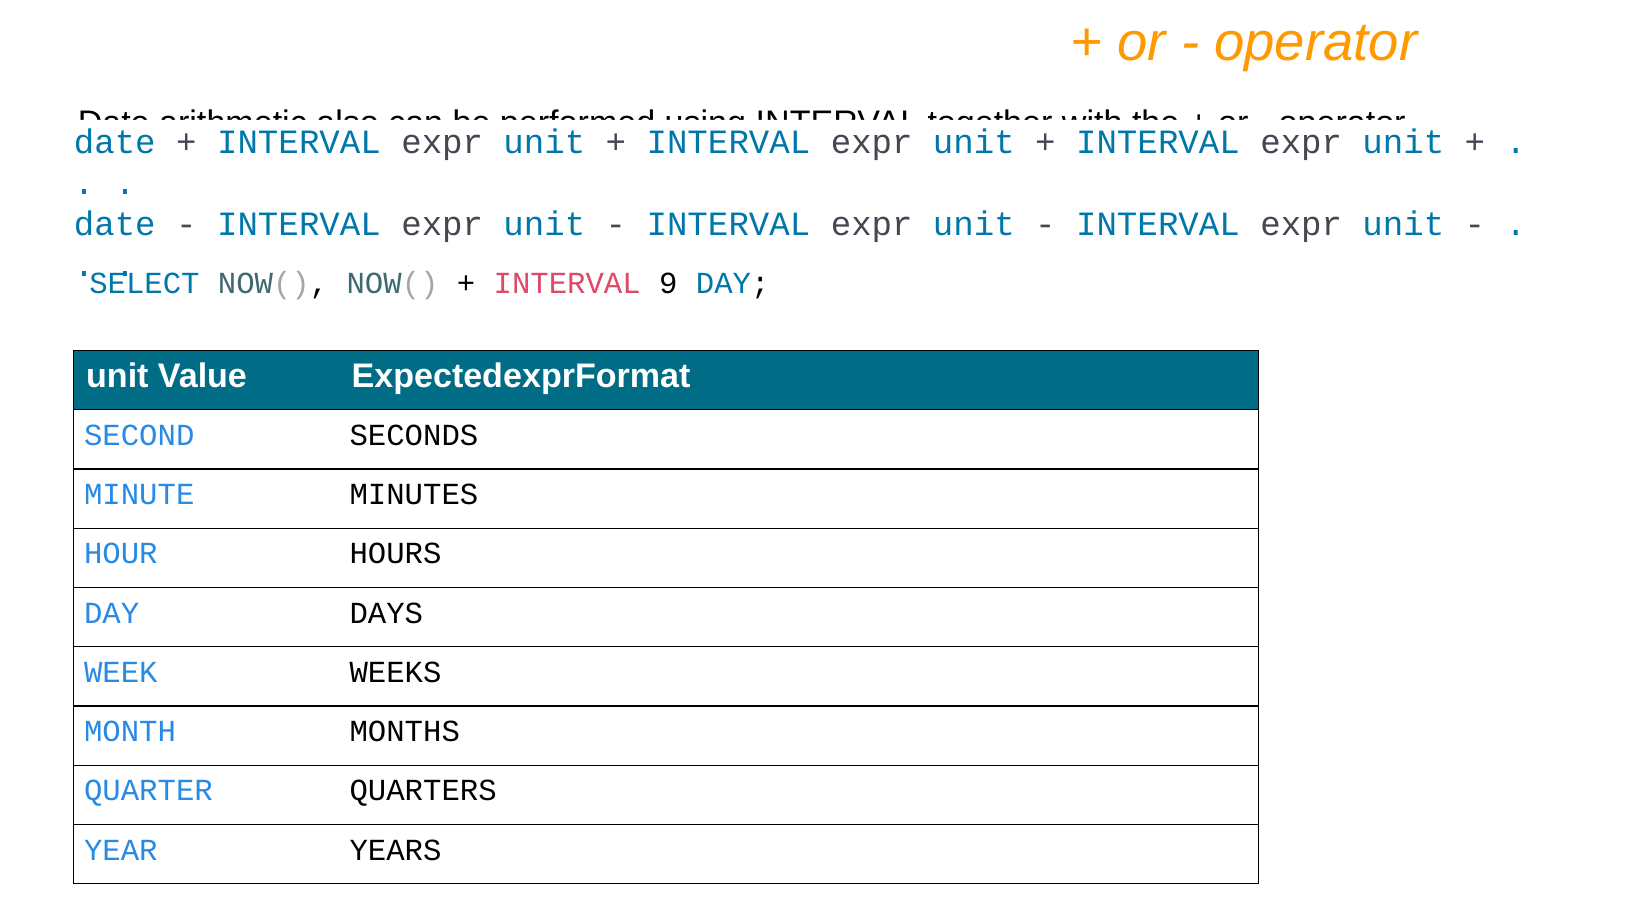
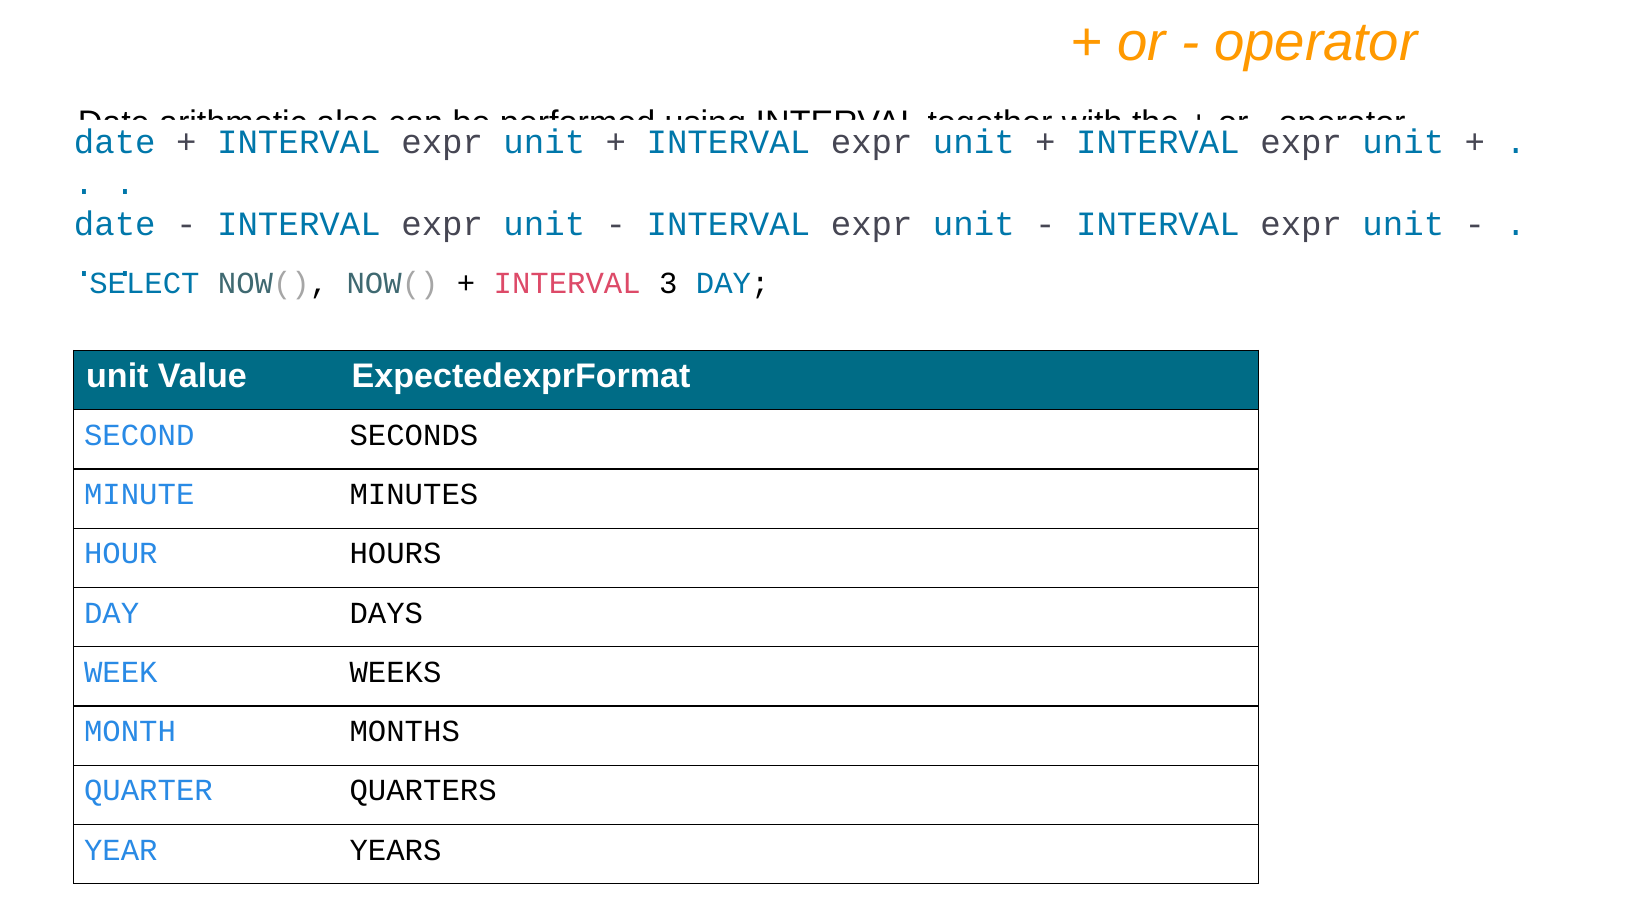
9: 9 -> 3 (668, 284)
